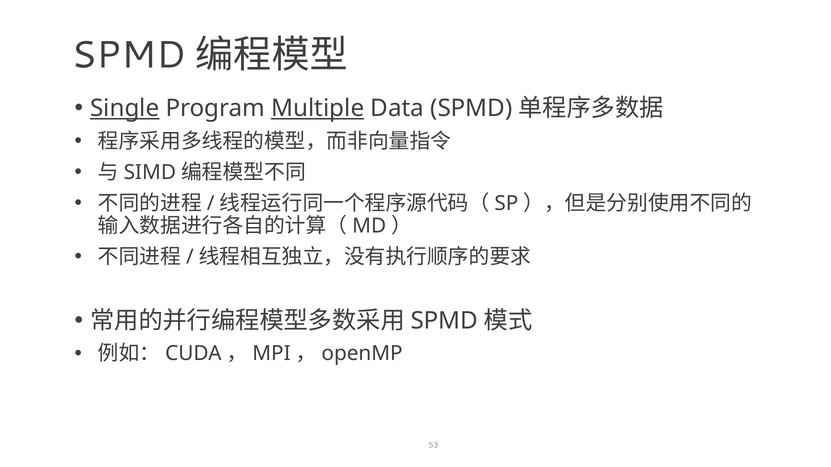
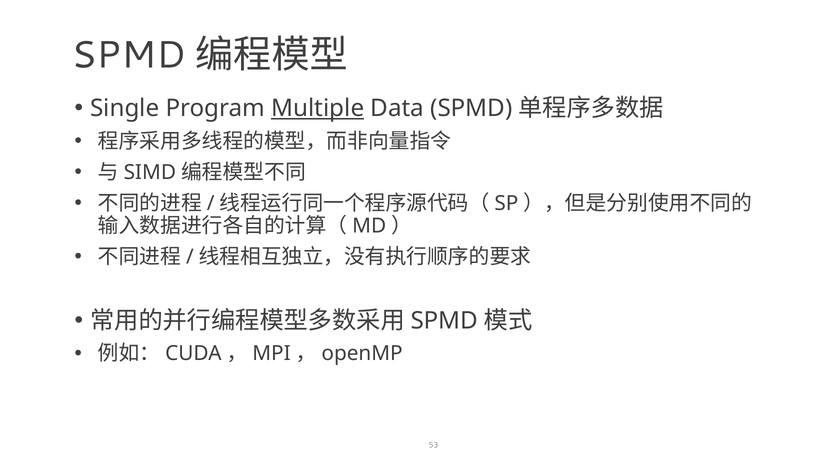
Single underline: present -> none (125, 108)
